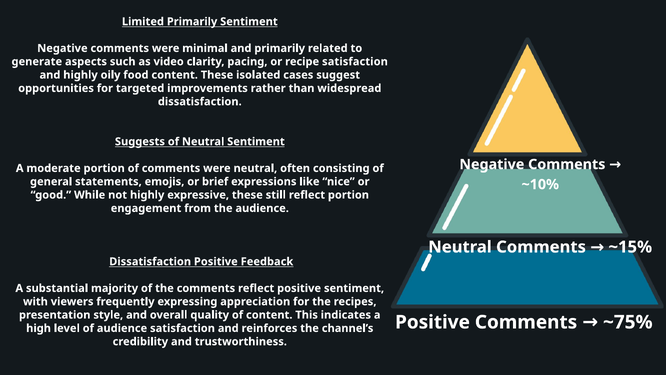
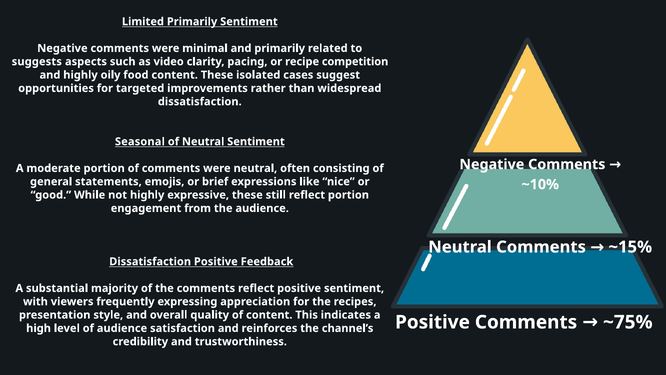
generate: generate -> suggests (37, 62)
recipe satisfaction: satisfaction -> competition (355, 62)
Suggests: Suggests -> Seasonal (140, 141)
